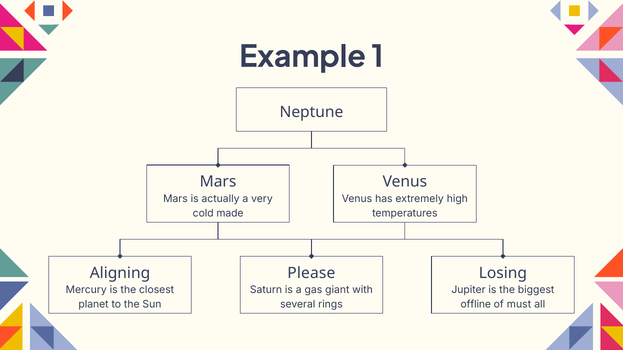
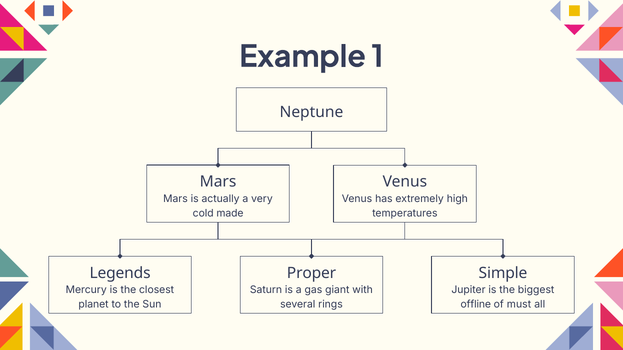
Aligning: Aligning -> Legends (120, 273)
Please: Please -> Proper (312, 273)
Losing: Losing -> Simple (503, 273)
